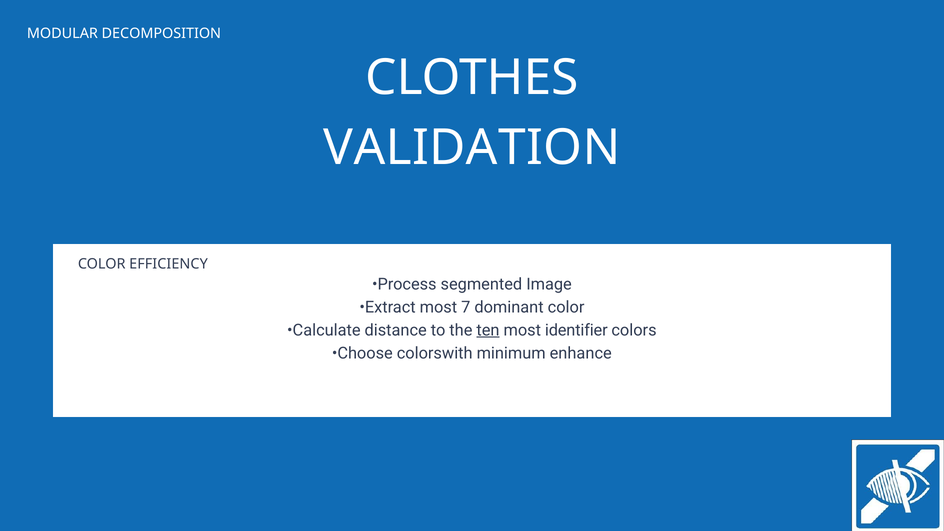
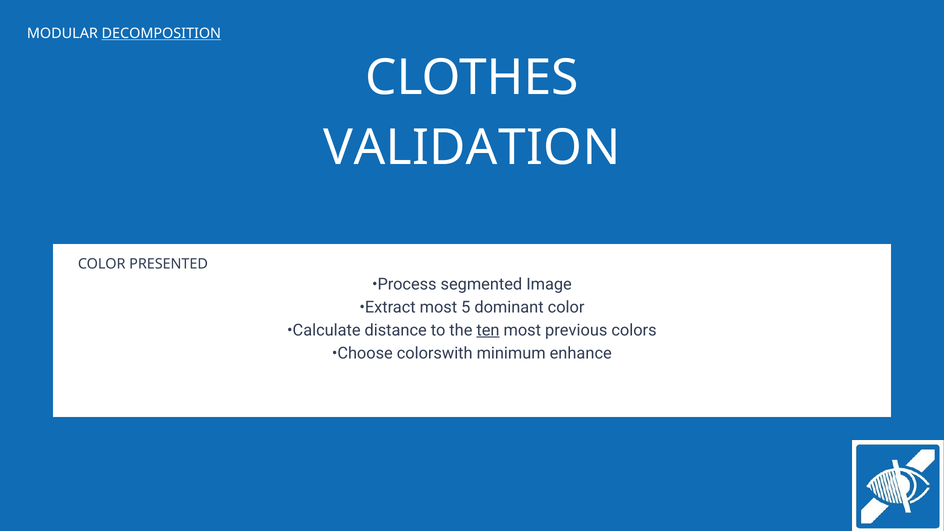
DECOMPOSITION underline: none -> present (161, 34)
EFFICIENCY: EFFICIENCY -> PRESENTED (169, 264)
7: 7 -> 5 (466, 307)
identifier: identifier -> previous (576, 330)
